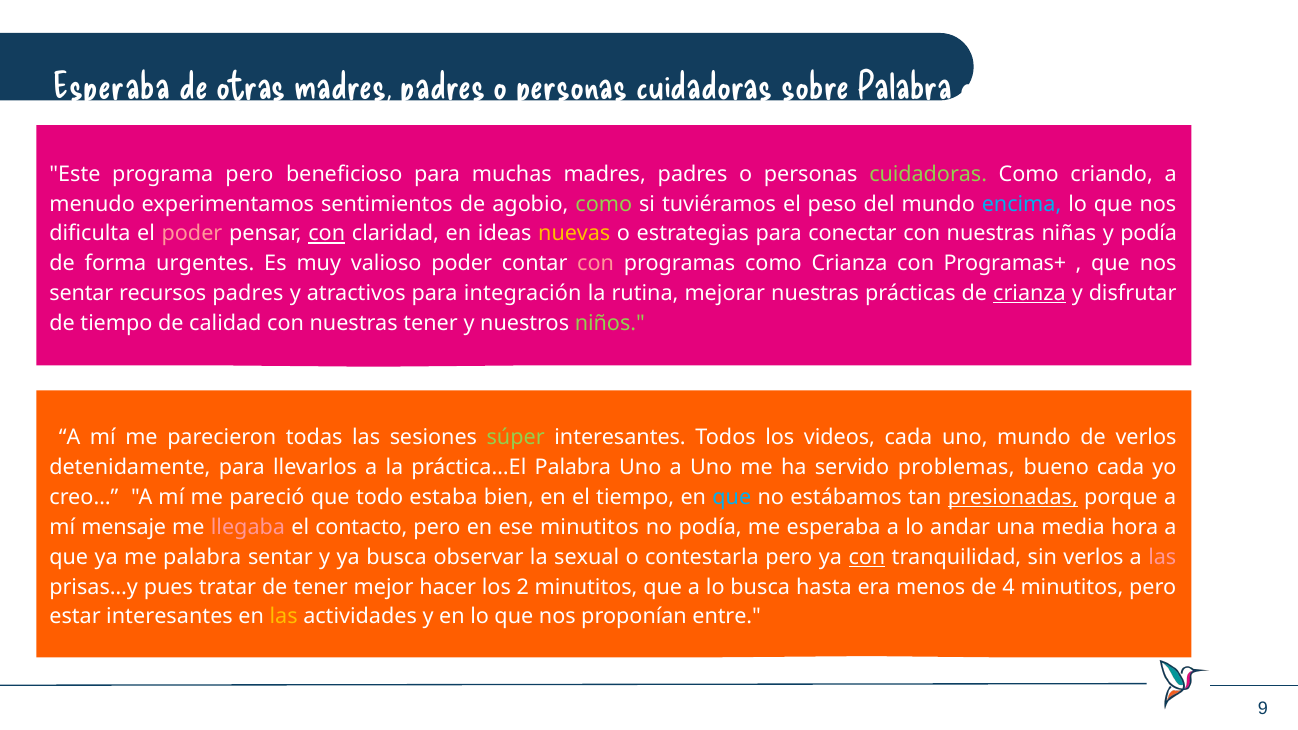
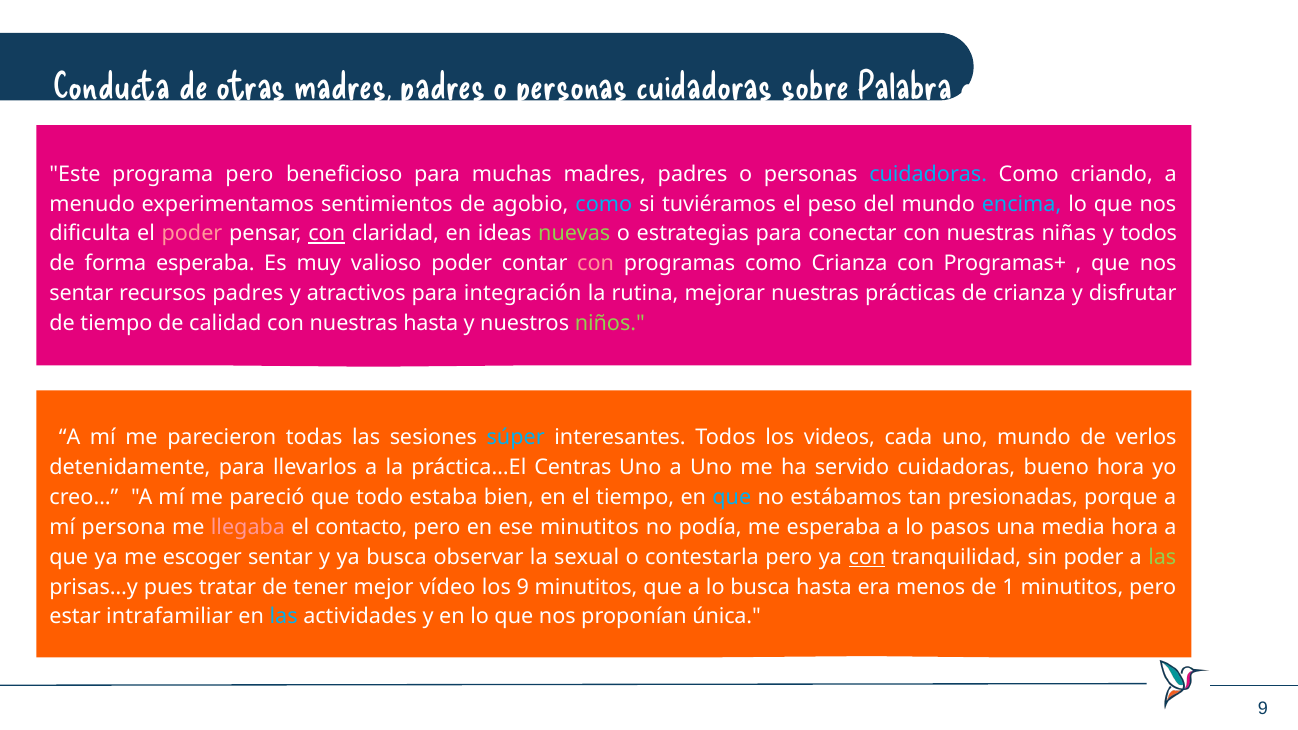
Esperaba: Esperaba -> Conducta (112, 87)
cuidadoras colour: light green -> light blue (928, 174)
como colour: light green -> light blue (604, 204)
nuevas colour: yellow -> light green (574, 234)
y podía: podía -> todos (1149, 234)
forma urgentes: urgentes -> esperaba (205, 264)
crianza underline: present -> none (1029, 294)
nuestras tener: tener -> hasta (431, 323)
súper colour: light green -> light blue (516, 438)
práctica…El Palabra: Palabra -> Centras (573, 468)
servido problemas: problemas -> cuidadoras (956, 468)
bueno cada: cada -> hora (1121, 468)
presionadas underline: present -> none (1013, 498)
mensaje: mensaje -> persona (124, 527)
andar: andar -> pasos (960, 527)
me palabra: palabra -> escoger (202, 557)
sin verlos: verlos -> poder (1094, 557)
las colour: pink -> light green (1162, 557)
hacer: hacer -> vídeo (448, 587)
los 2: 2 -> 9 (523, 587)
4: 4 -> 1 (1009, 587)
estar interesantes: interesantes -> intrafamiliar (170, 617)
las colour: yellow -> light blue (284, 617)
entre: entre -> única (727, 617)
